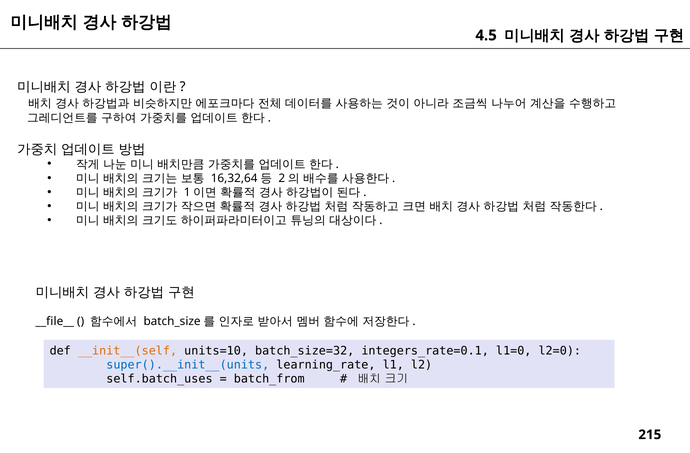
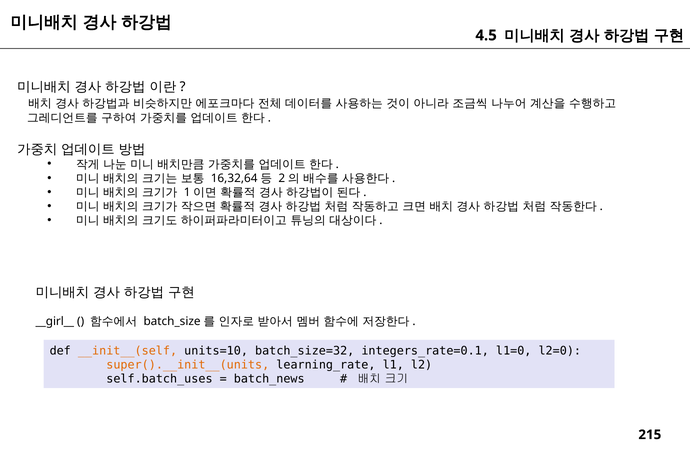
__file__: __file__ -> __girl__ (55, 322)
super().__init__(units colour: blue -> orange (188, 365)
batch_from: batch_from -> batch_news (269, 379)
